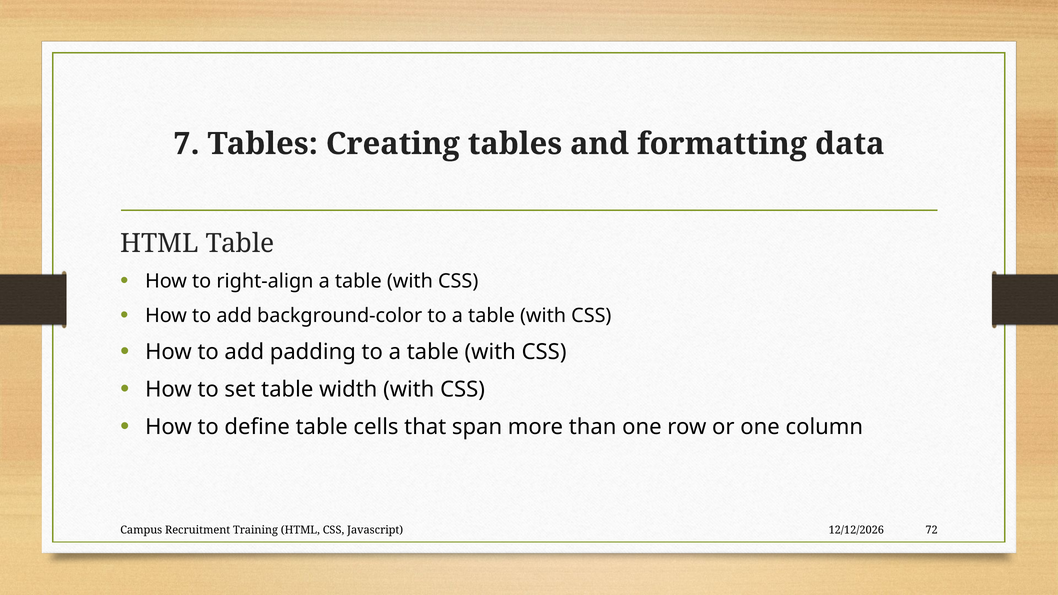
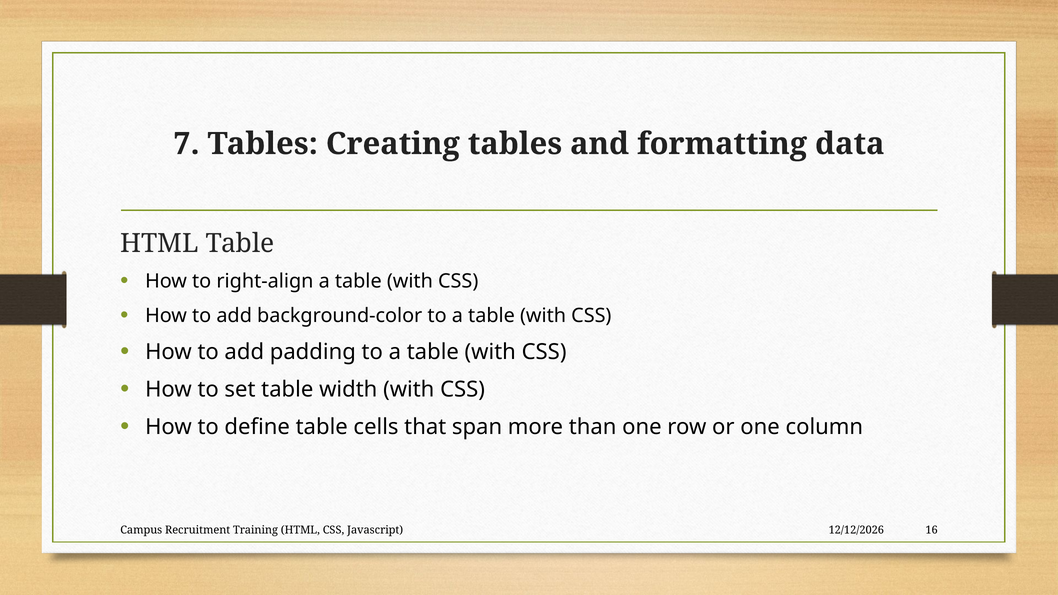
72: 72 -> 16 (932, 530)
